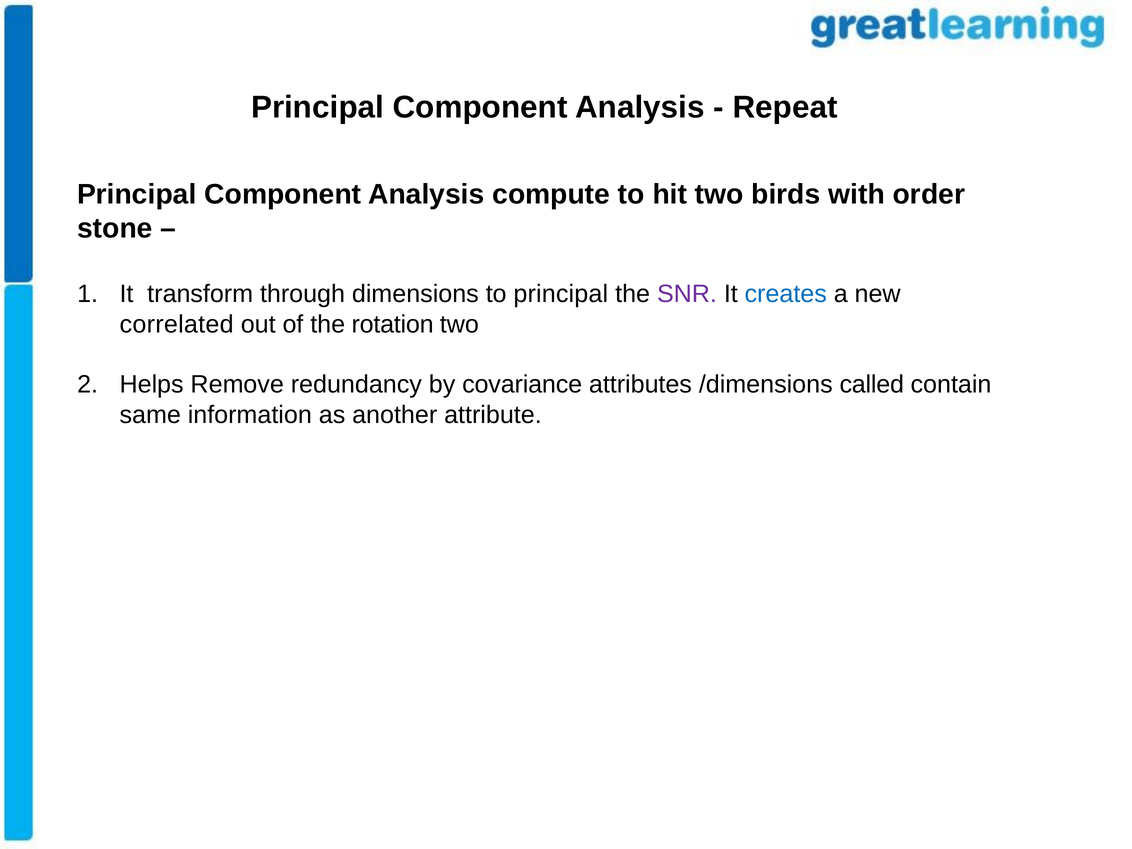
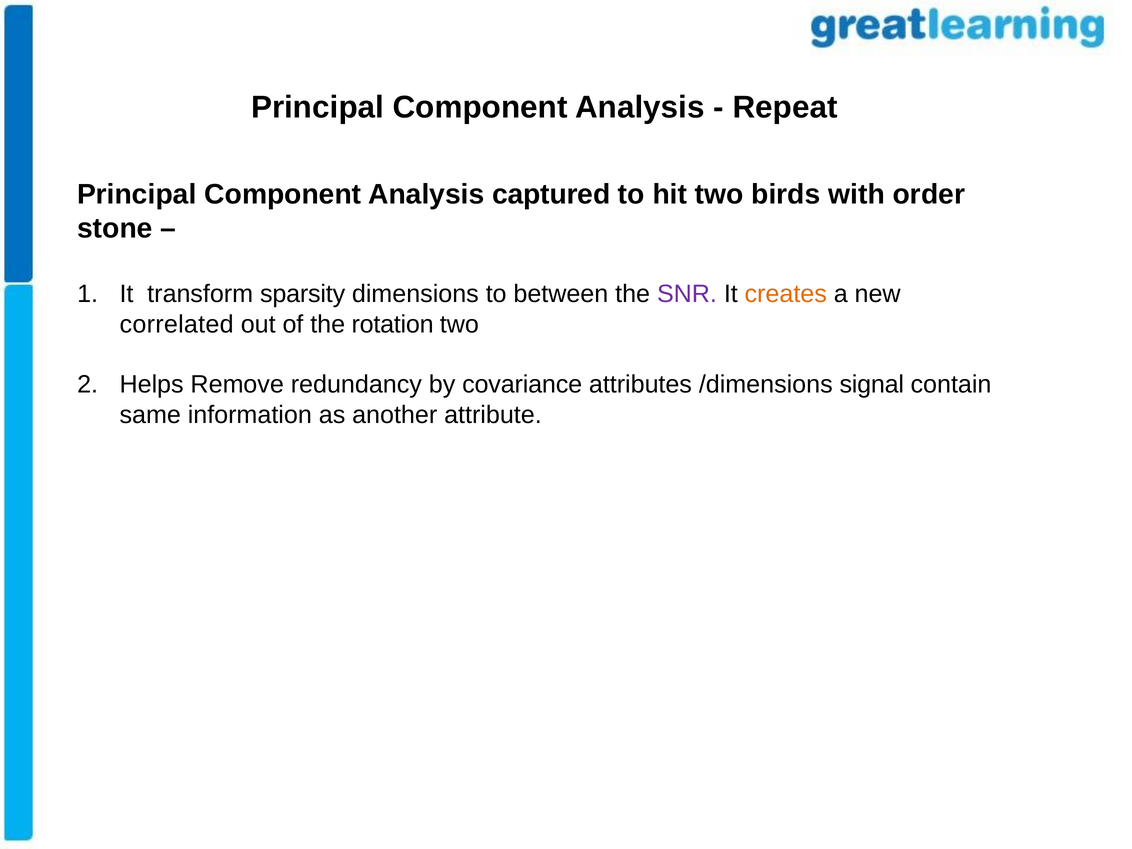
compute: compute -> captured (551, 194)
through: through -> sparsity (303, 294)
to principal: principal -> between (561, 294)
creates colour: blue -> orange (786, 294)
called: called -> signal (872, 385)
